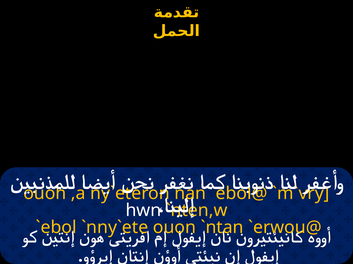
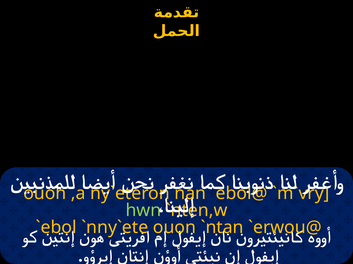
hwn colour: white -> light green (143, 211)
